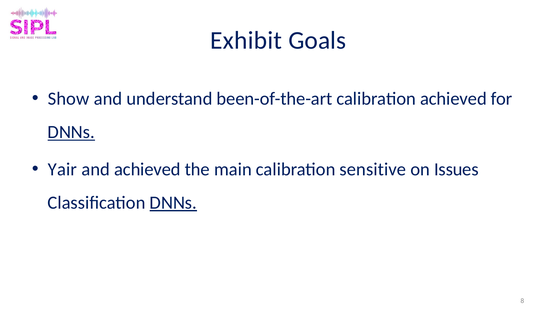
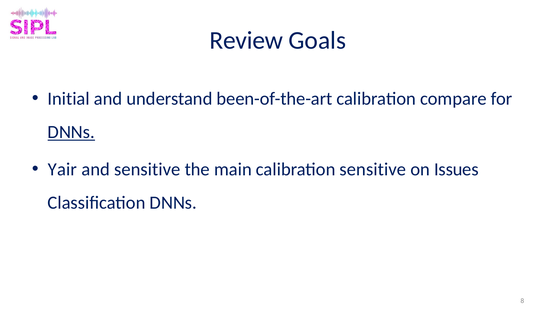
Exhibit: Exhibit -> Review (246, 40)
Show: Show -> Initial (69, 99)
calibration achieved: achieved -> compare (453, 99)
and achieved: achieved -> sensitive (147, 169)
DNNs underline: present -> none (173, 203)
